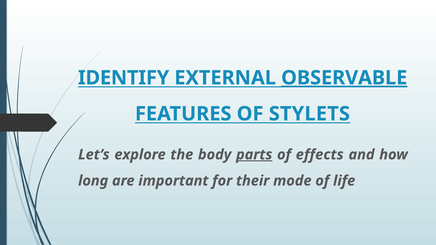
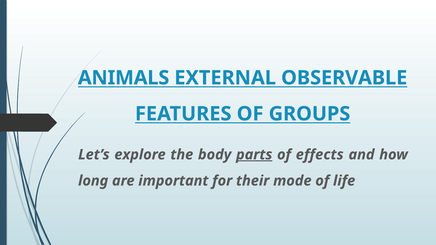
IDENTIFY: IDENTIFY -> ANIMALS (124, 78)
OBSERVABLE underline: present -> none (344, 78)
STYLETS: STYLETS -> GROUPS (309, 114)
